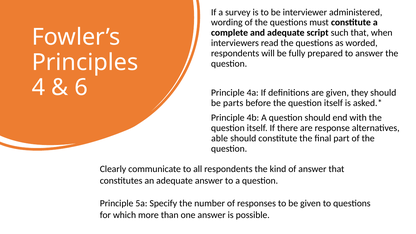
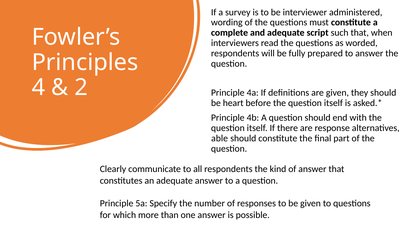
6: 6 -> 2 (81, 88)
parts: parts -> heart (233, 103)
